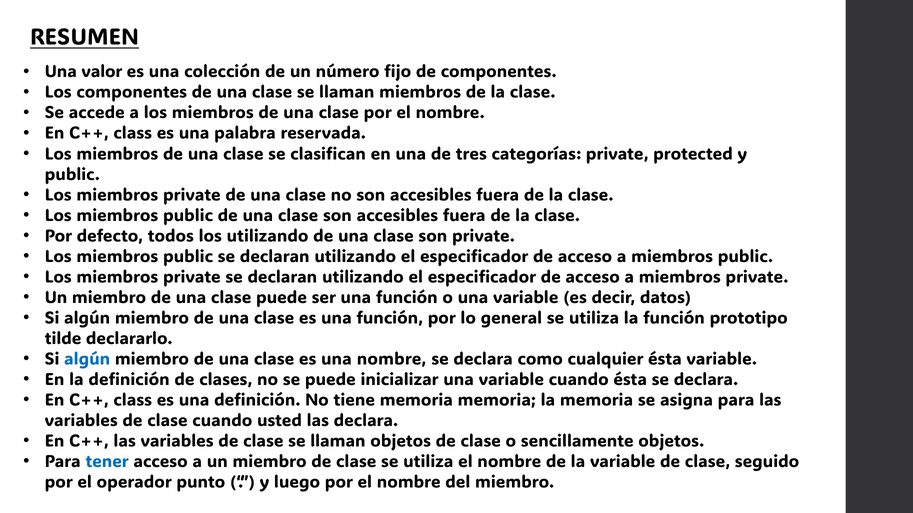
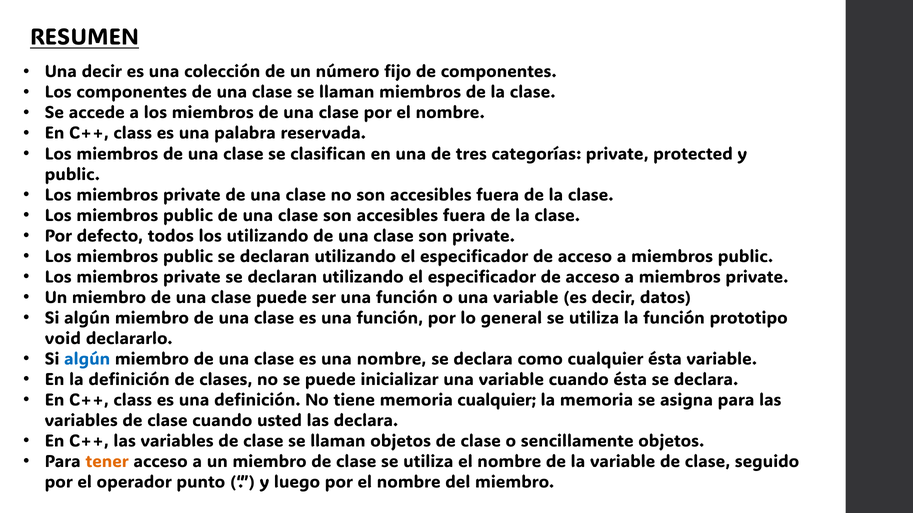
Una valor: valor -> decir (102, 72)
tilde: tilde -> void (63, 339)
memoria memoria: memoria -> cualquier (497, 401)
tener colour: blue -> orange (107, 462)
